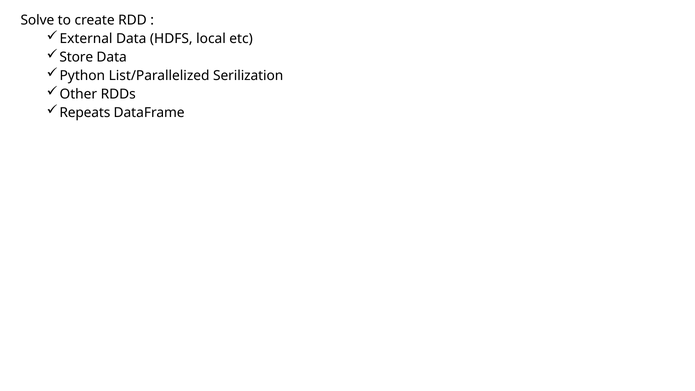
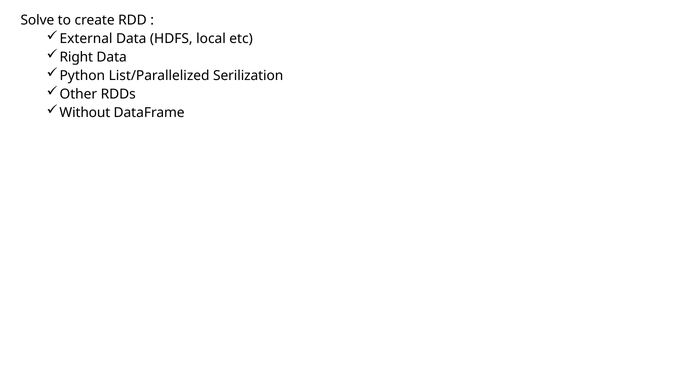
Store: Store -> Right (76, 57)
Repeats: Repeats -> Without (85, 113)
